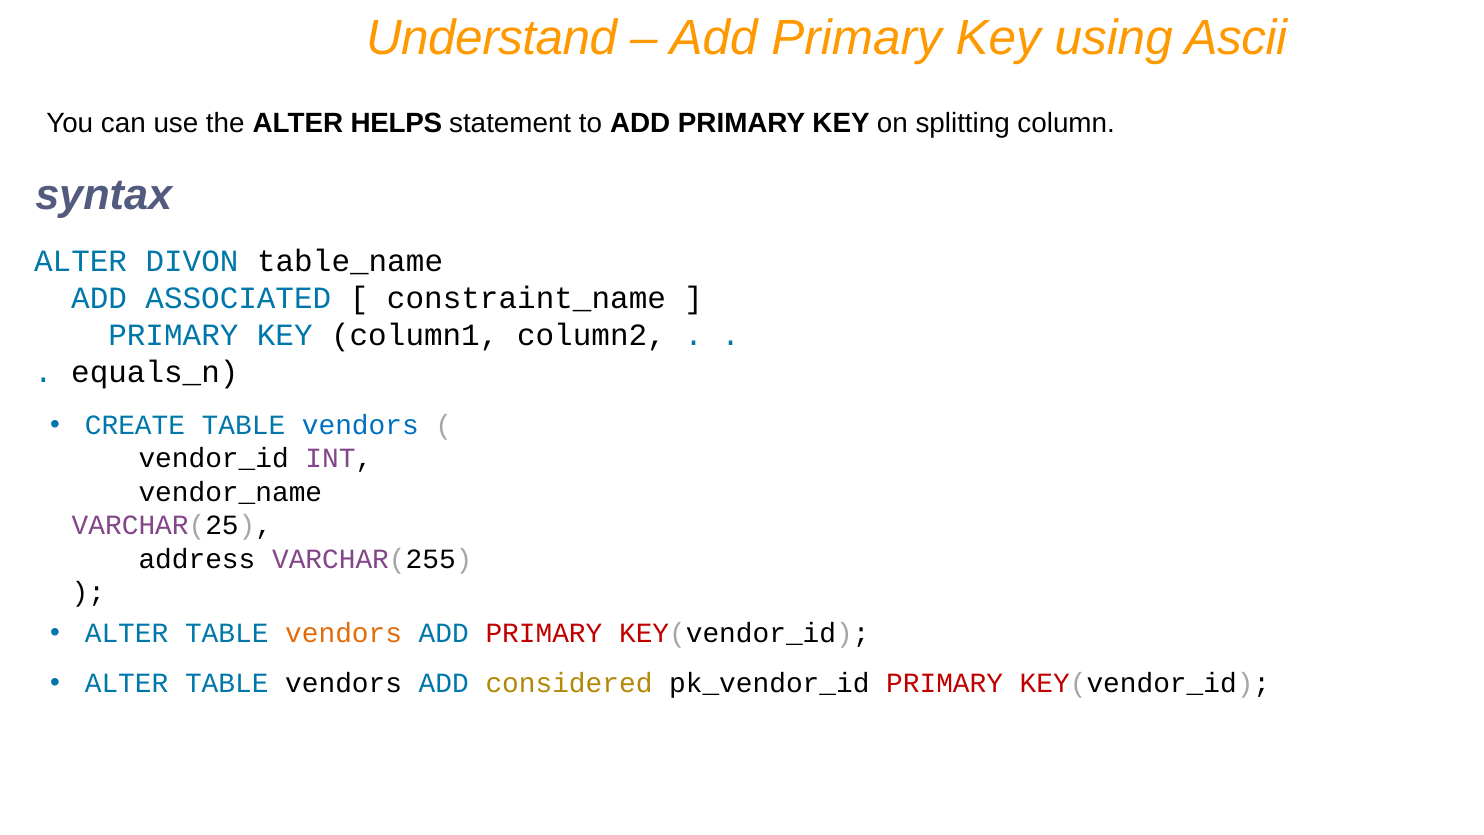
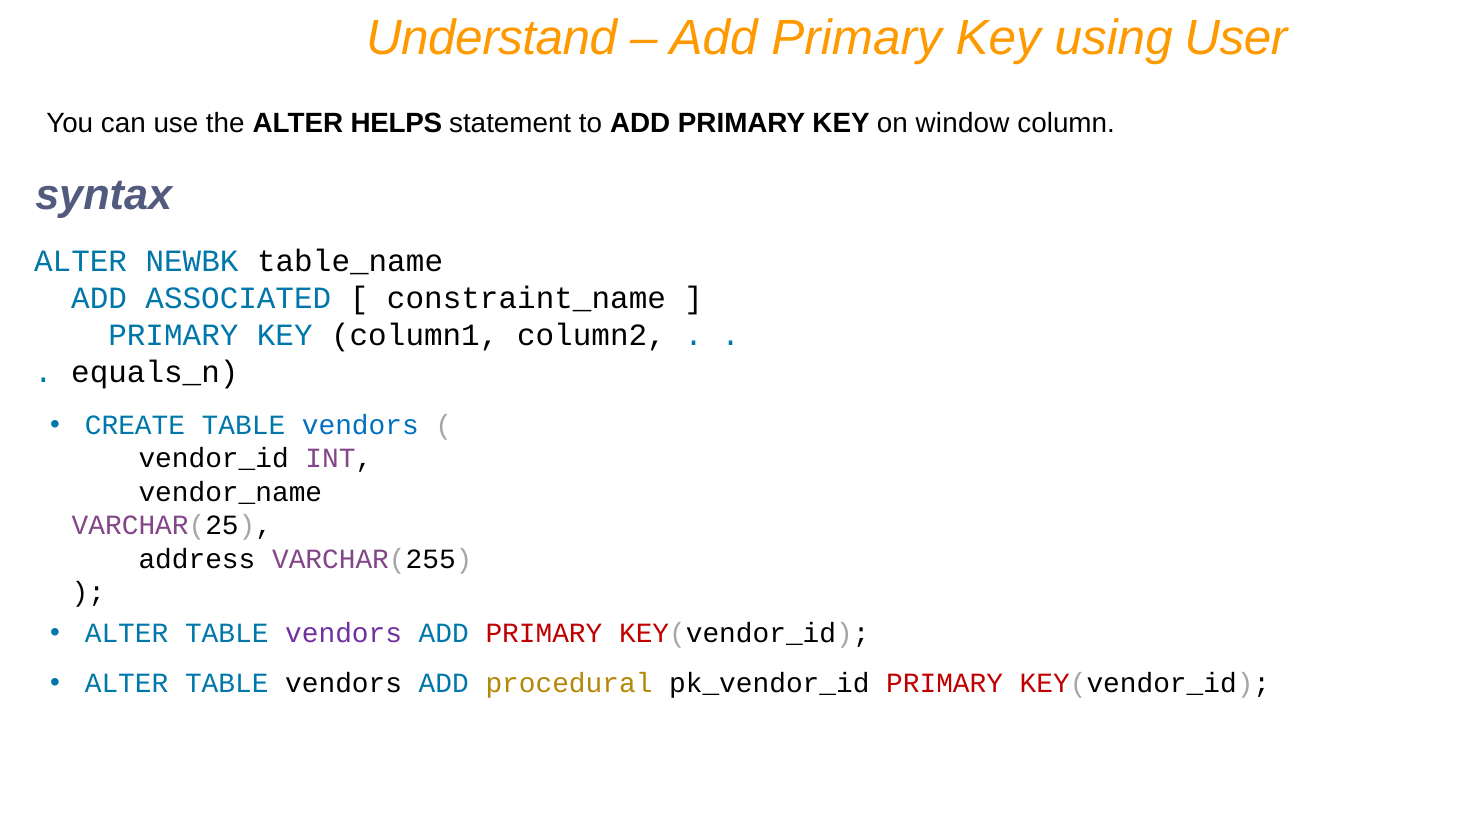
Ascii: Ascii -> User (1236, 39)
splitting: splitting -> window (963, 124)
DIVON: DIVON -> NEWBK (192, 261)
vendors colour: orange -> purple (344, 633)
considered: considered -> procedural (569, 684)
